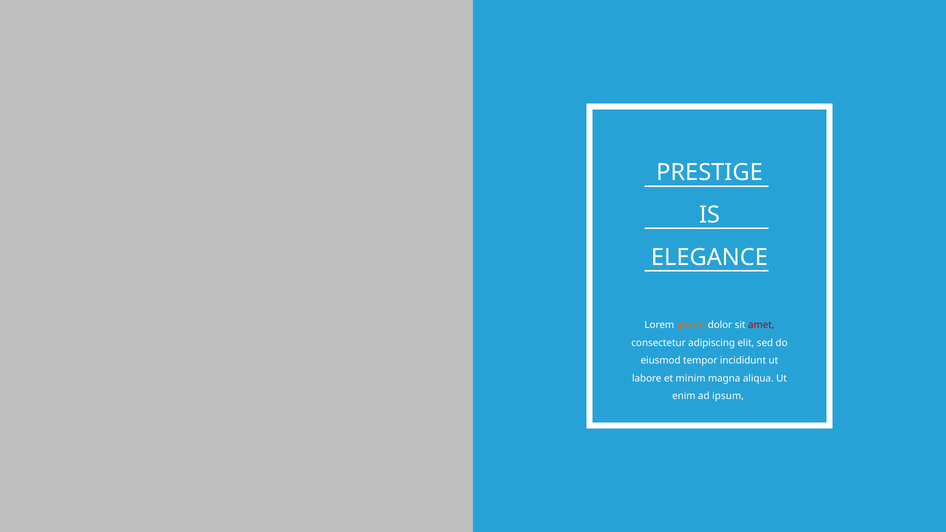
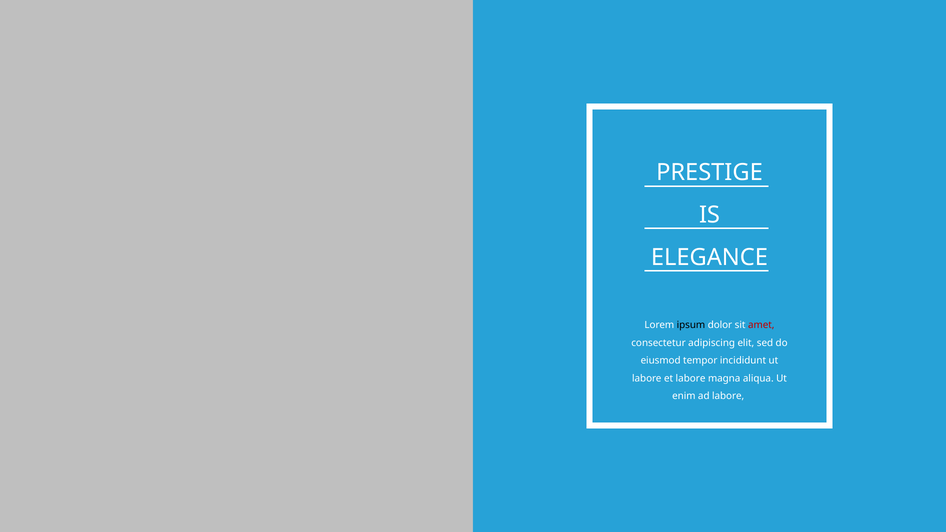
ipsum colour: orange -> black (691, 325)
et minim: minim -> labore (691, 378)
ad ipsum: ipsum -> labore (728, 396)
